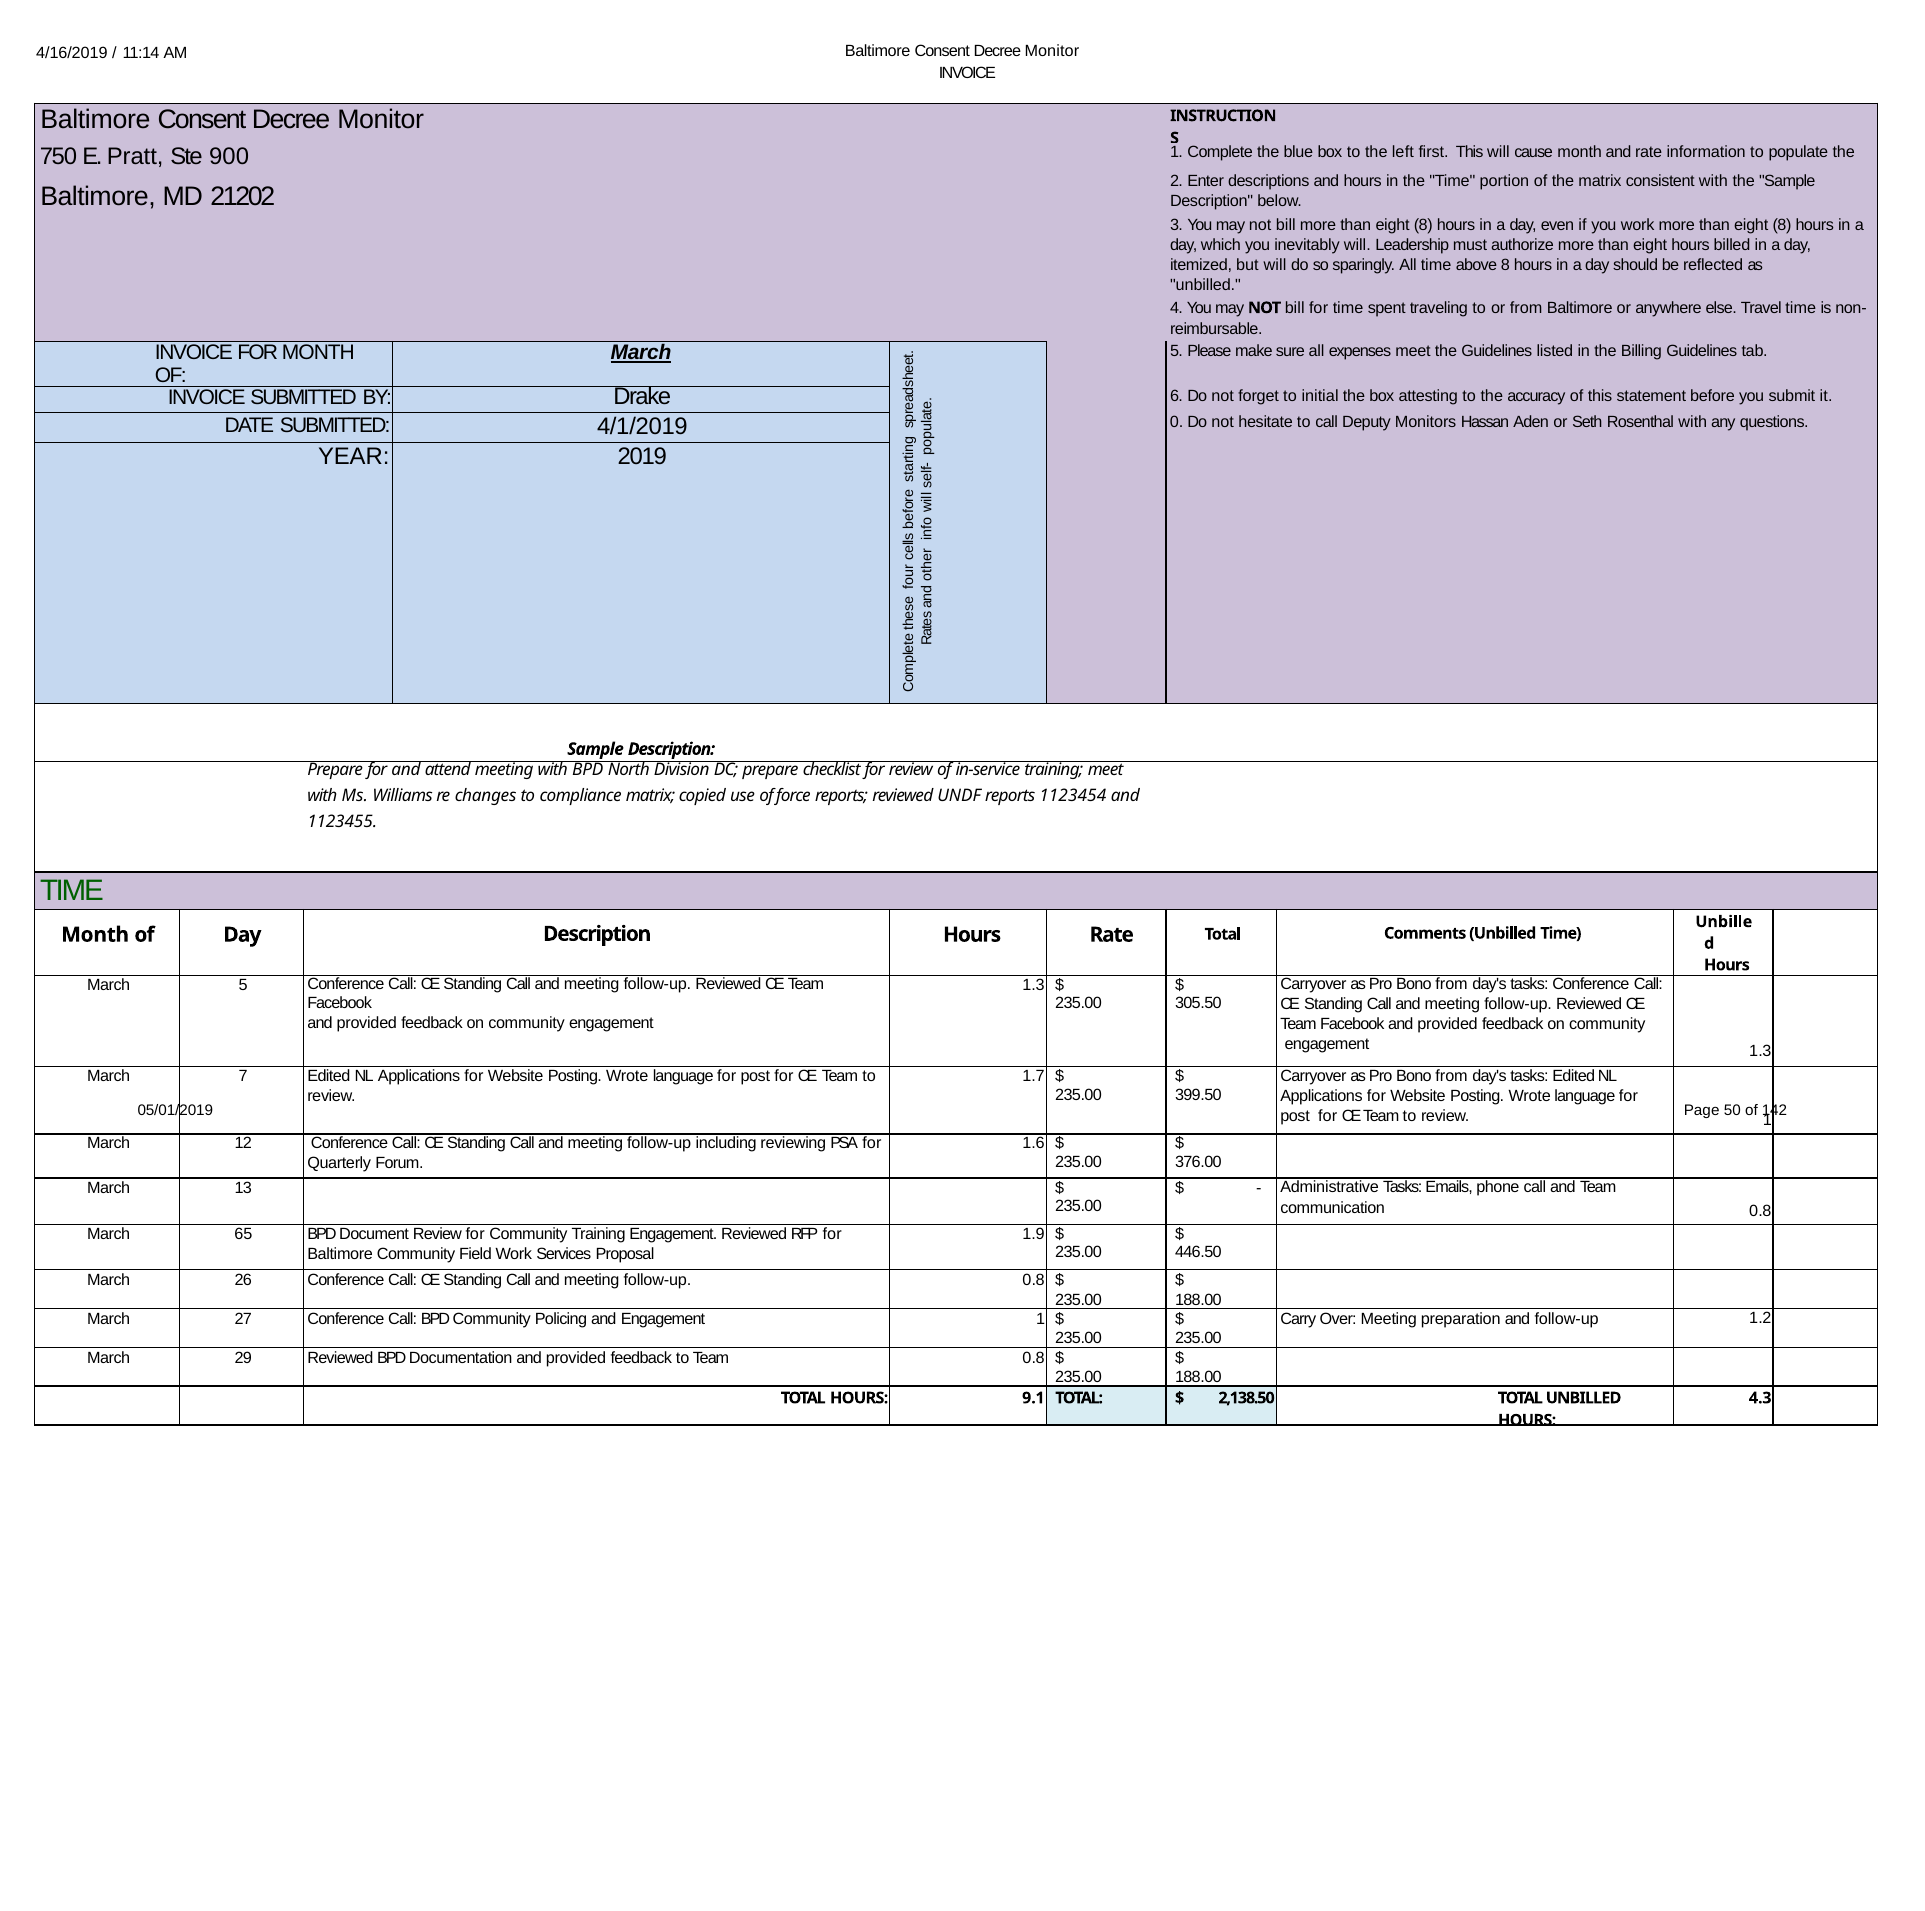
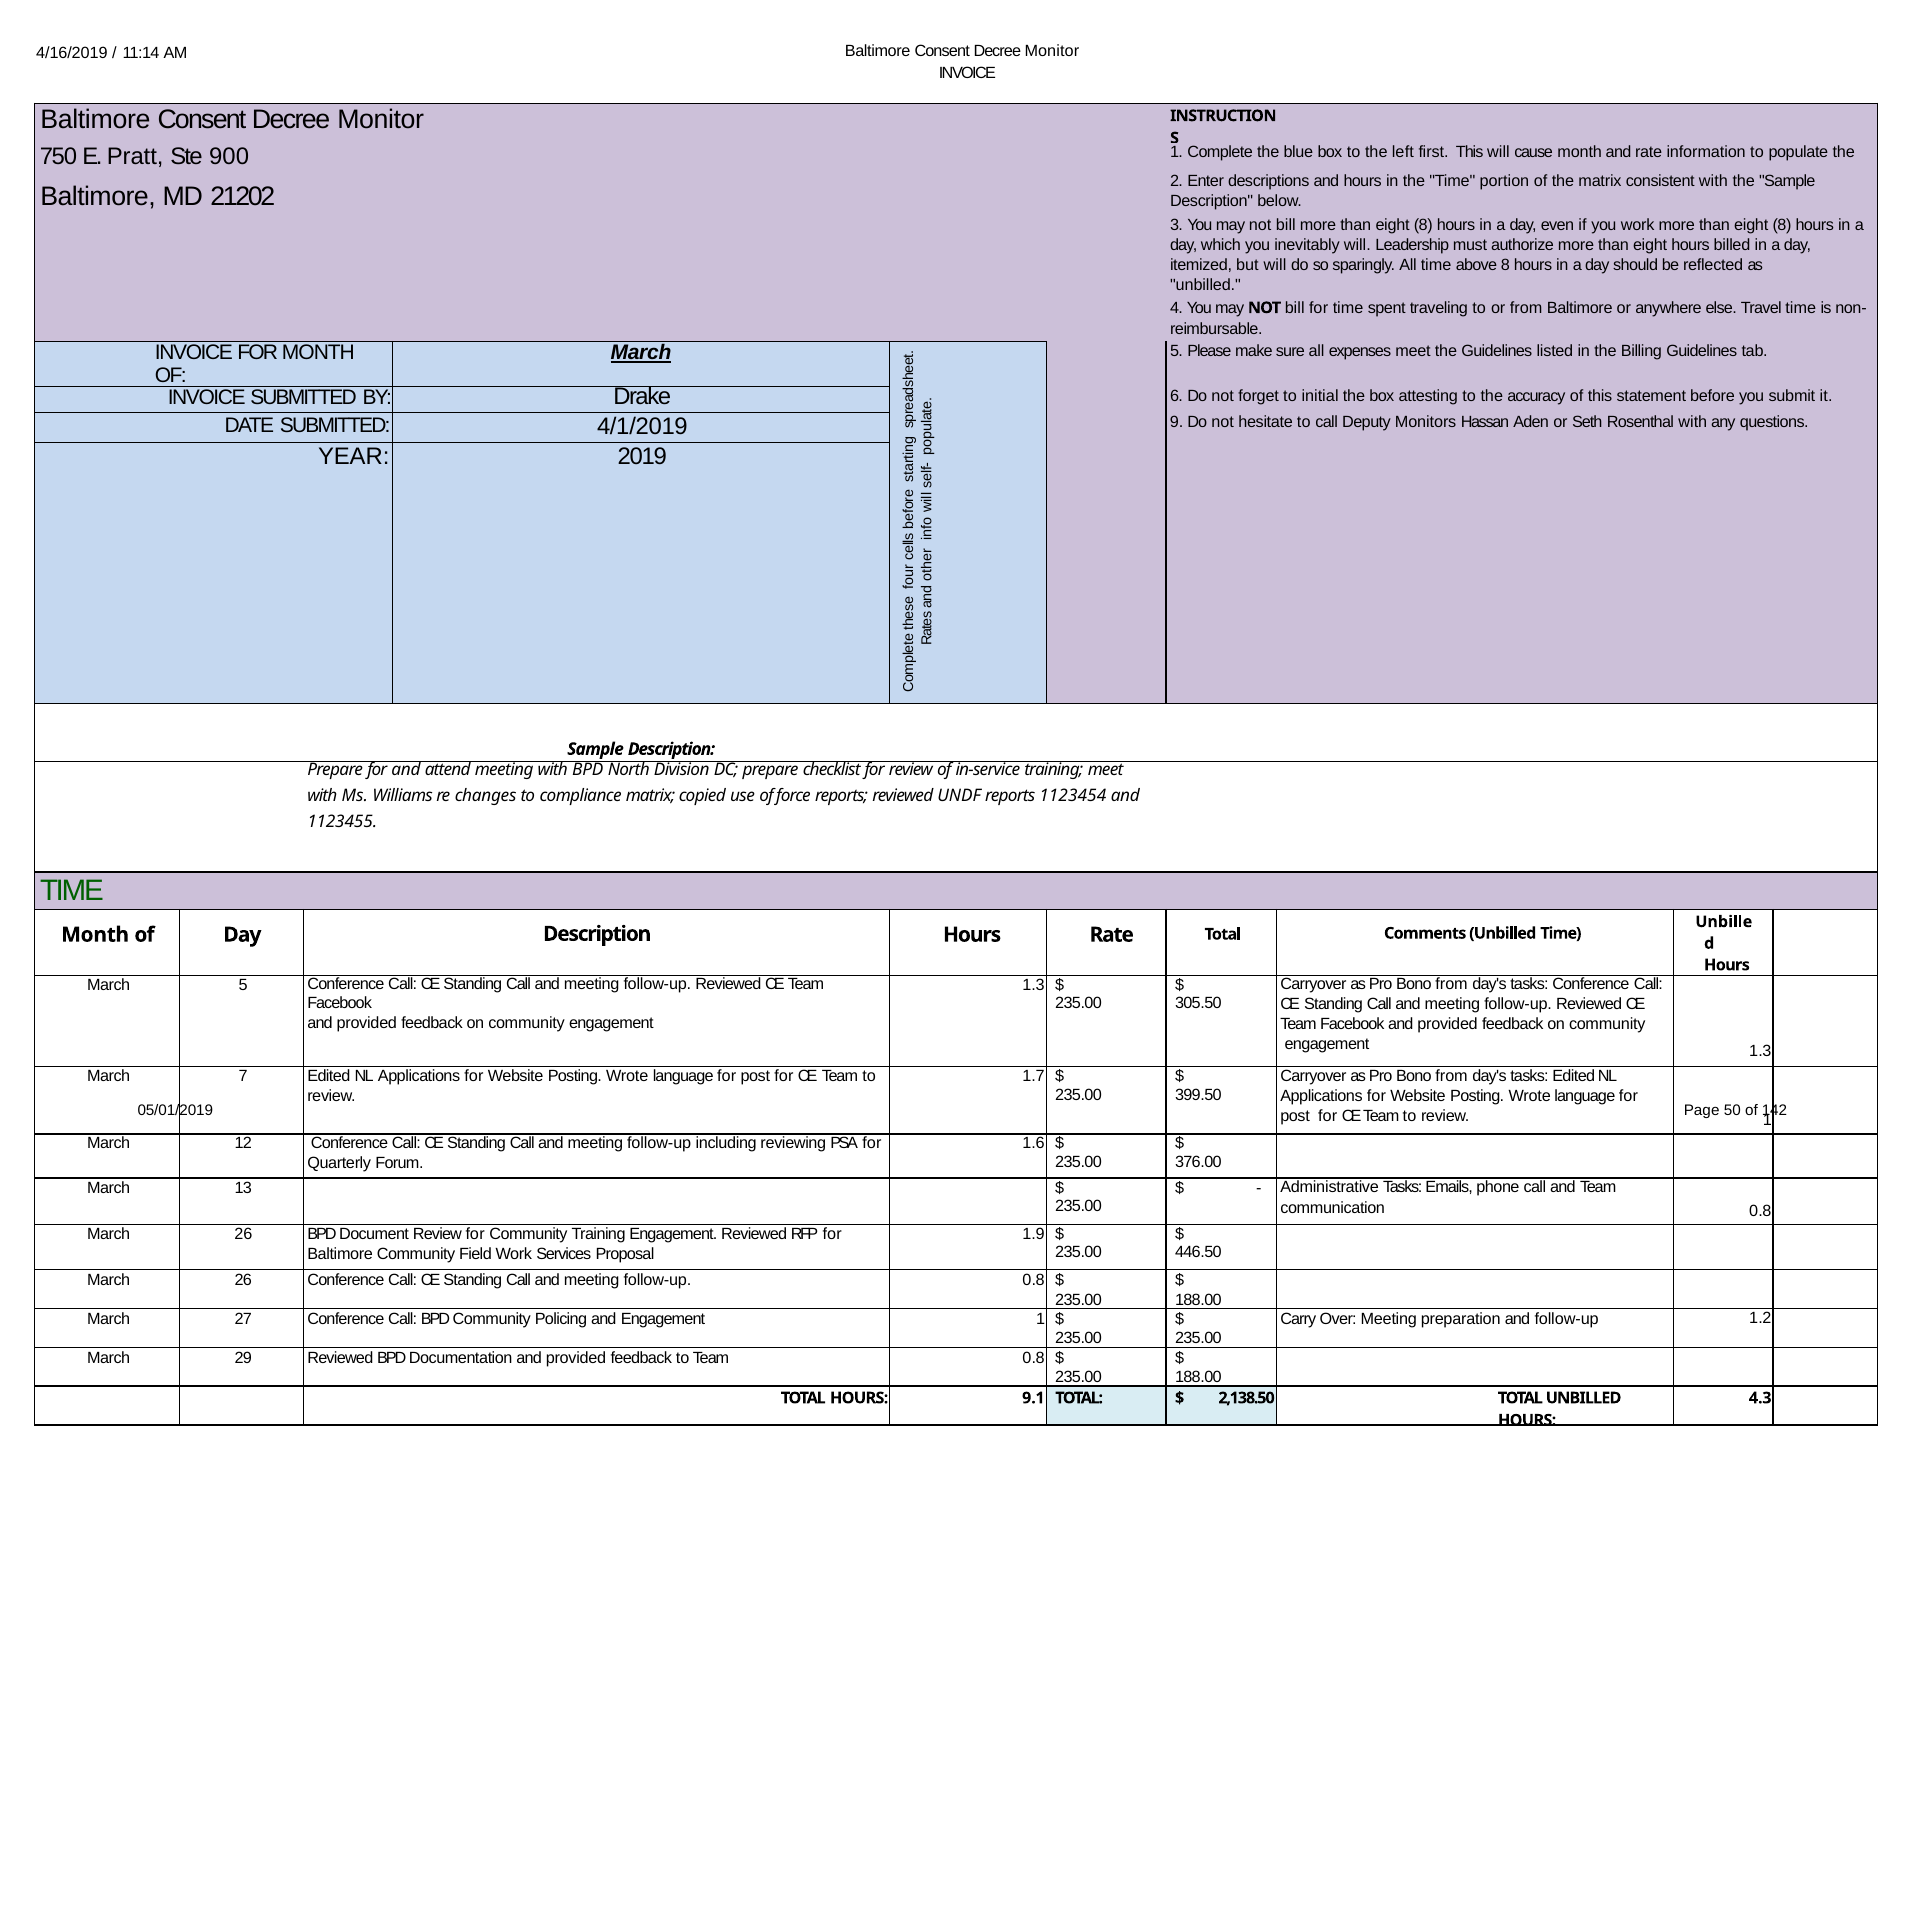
0: 0 -> 9 (1177, 422)
65: 65 -> 26 (243, 1235)
